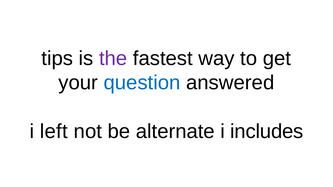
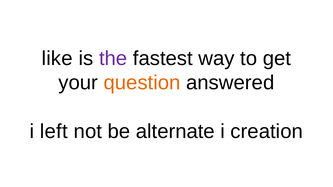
tips: tips -> like (57, 58)
question colour: blue -> orange (142, 83)
includes: includes -> creation (267, 132)
